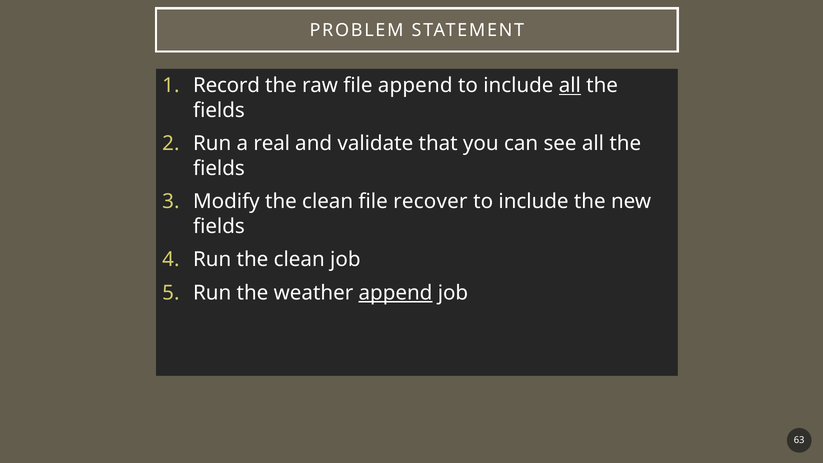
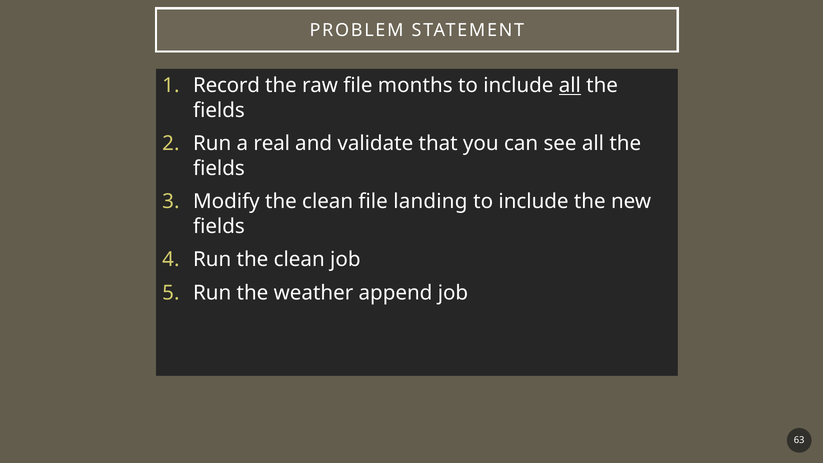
file append: append -> months (415, 86)
recover: recover -> landing (430, 202)
append underline: present -> none (395, 293)
